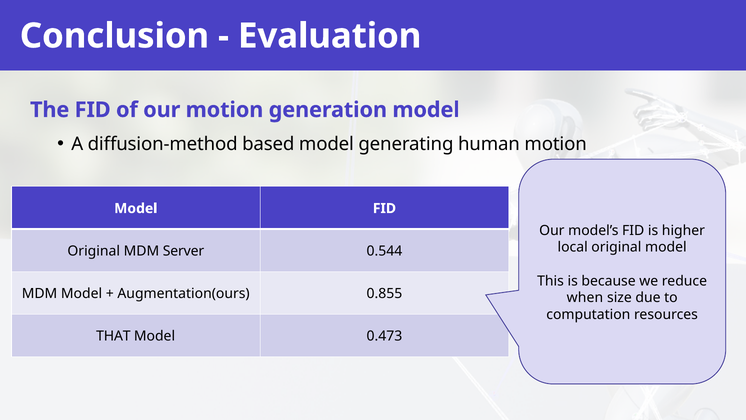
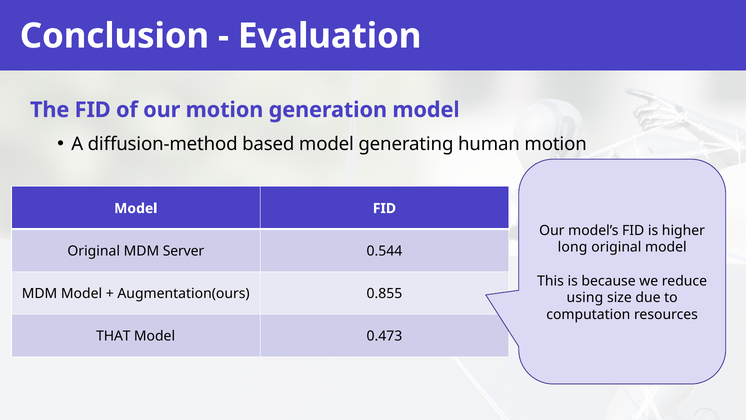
local: local -> long (573, 247)
when: when -> using (585, 297)
